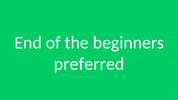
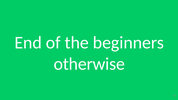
preferred: preferred -> otherwise (89, 64)
